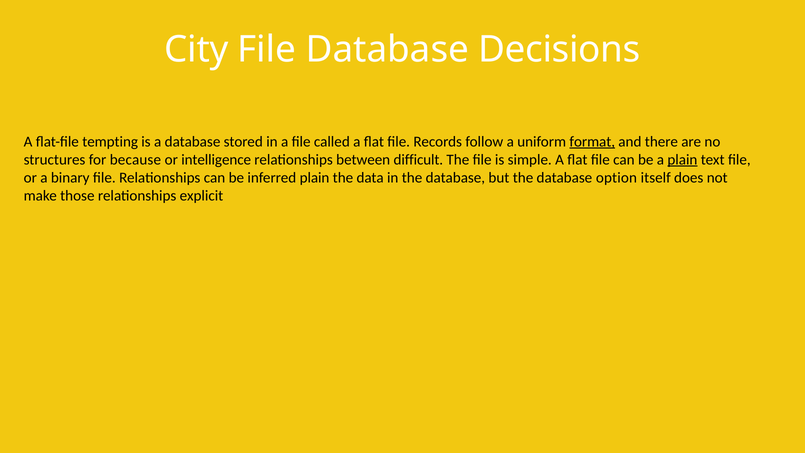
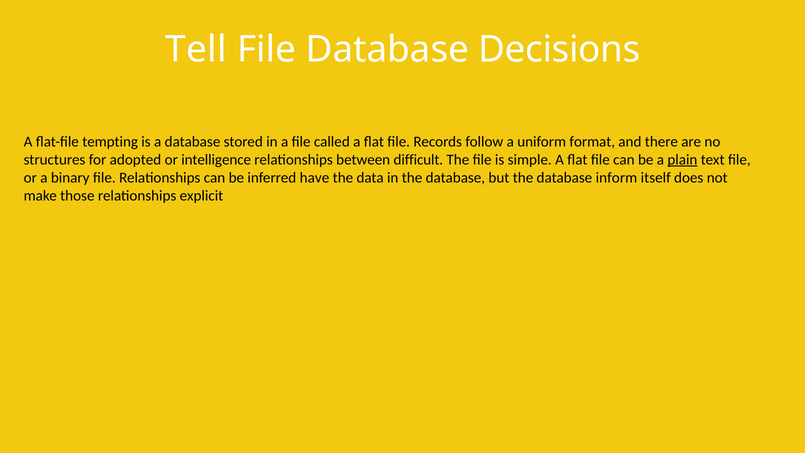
City: City -> Tell (196, 49)
format underline: present -> none (592, 141)
because: because -> adopted (135, 160)
inferred plain: plain -> have (314, 178)
option: option -> inform (616, 178)
